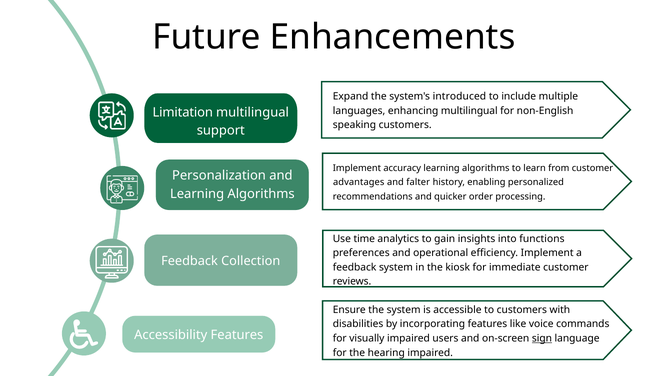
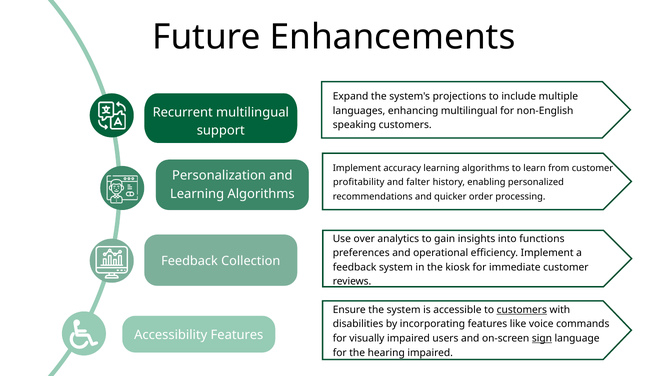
introduced: introduced -> projections (459, 96)
Limitation: Limitation -> Recurrent (183, 112)
advantages: advantages -> profitability (359, 182)
time: time -> over (364, 239)
customers underline: none -> present (522, 310)
